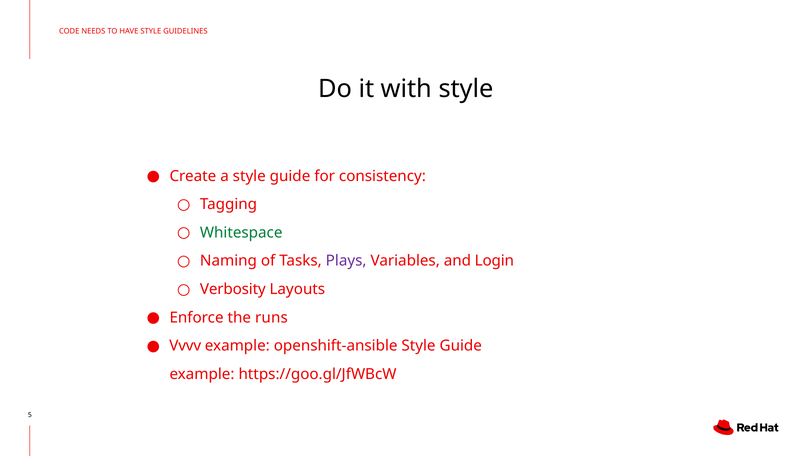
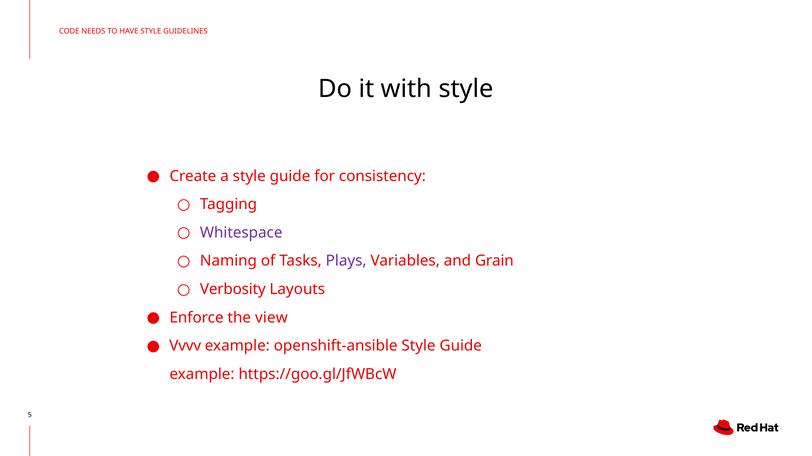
Whitespace colour: green -> purple (241, 233)
Login: Login -> Grain (494, 261)
runs: runs -> view (271, 318)
